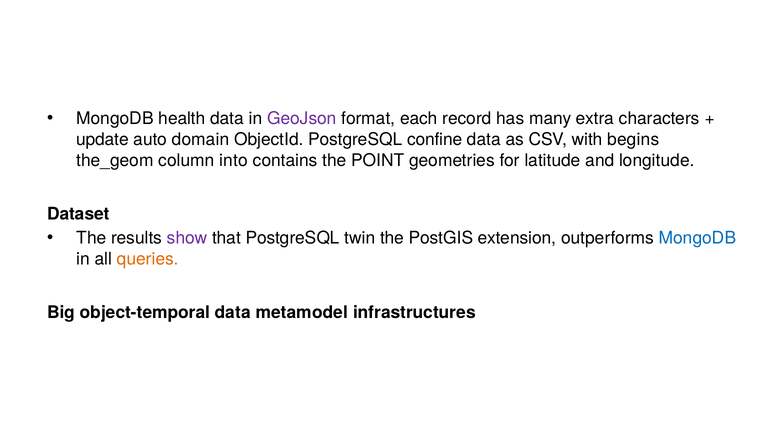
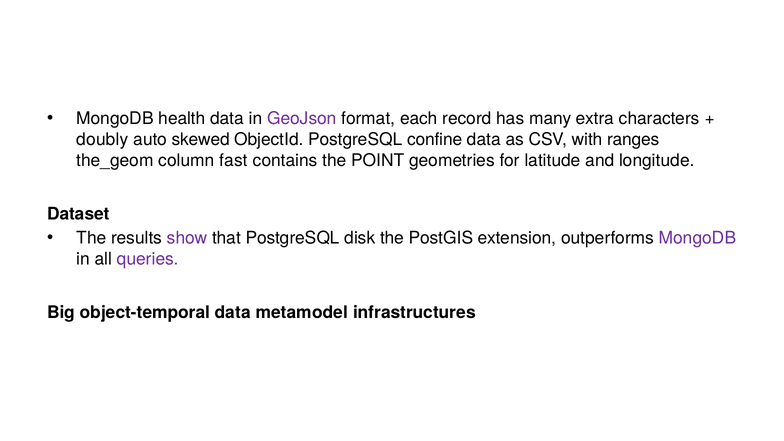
update: update -> doubly (102, 139)
domain: domain -> skewed (201, 139)
begins: begins -> ranges (633, 139)
into: into -> fast (234, 160)
twin: twin -> disk (360, 238)
MongoDB colour: blue -> purple (697, 238)
queries colour: orange -> purple (148, 259)
